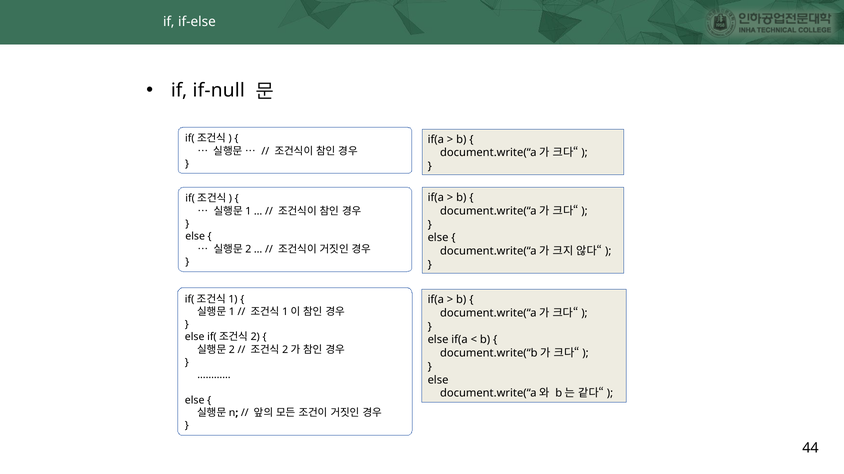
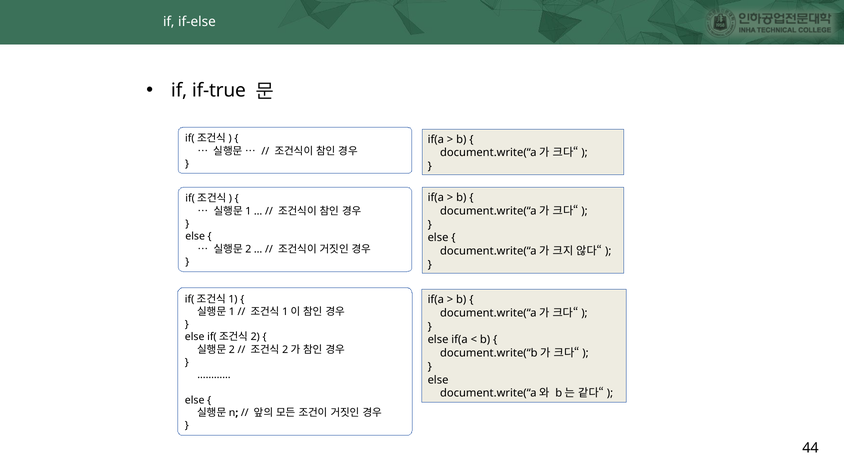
if-null: if-null -> if-true (219, 91)
